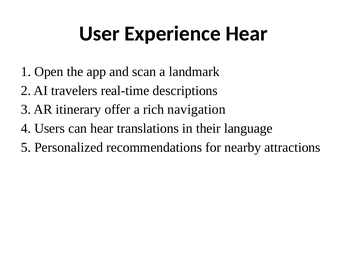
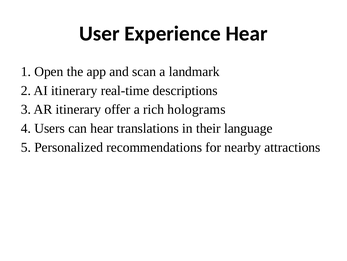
AI travelers: travelers -> itinerary (74, 90)
navigation: navigation -> holograms (197, 109)
